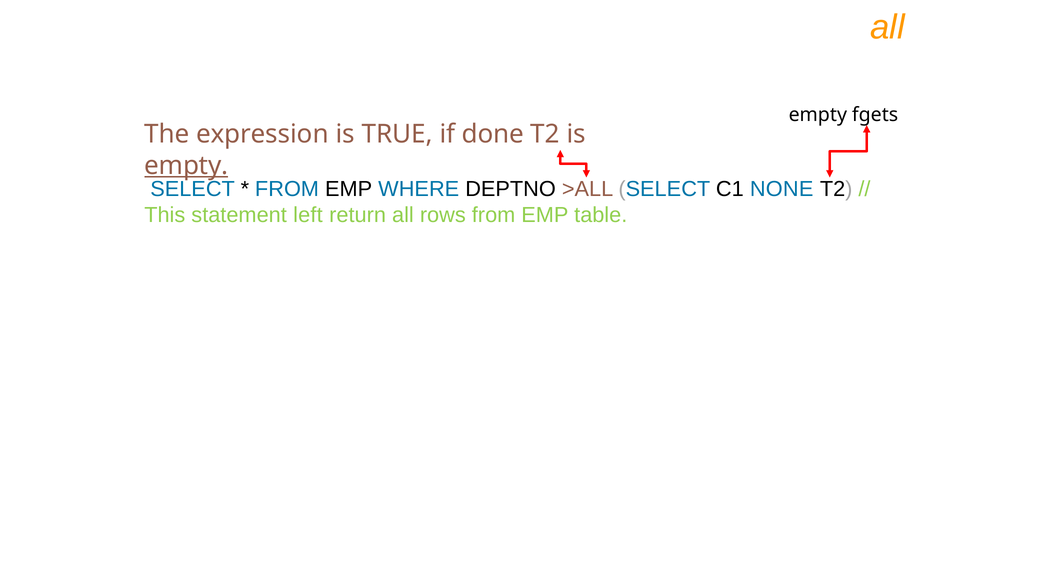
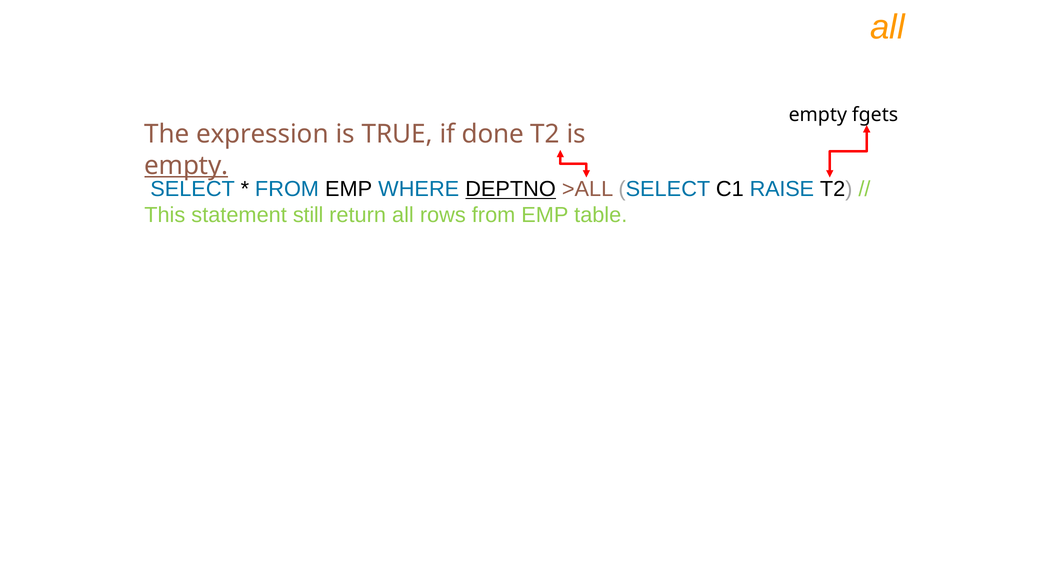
DEPTNO underline: none -> present (511, 189)
NONE: NONE -> RAISE (782, 189)
left: left -> still (308, 215)
